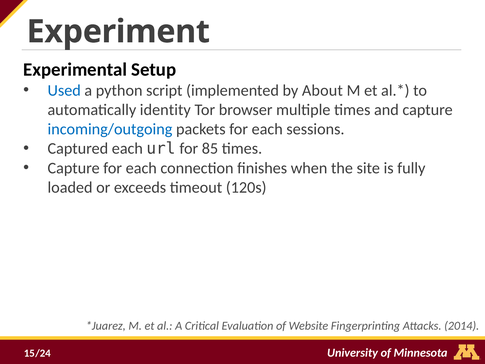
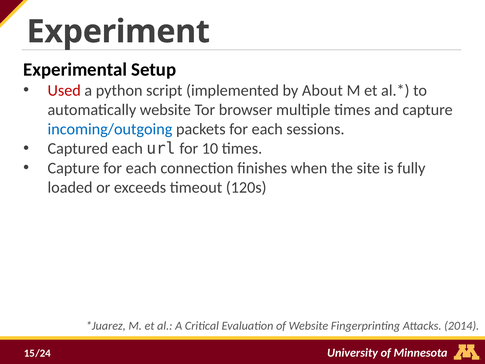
Used colour: blue -> red (64, 90)
automatically identity: identity -> website (165, 110)
85: 85 -> 10 (210, 149)
